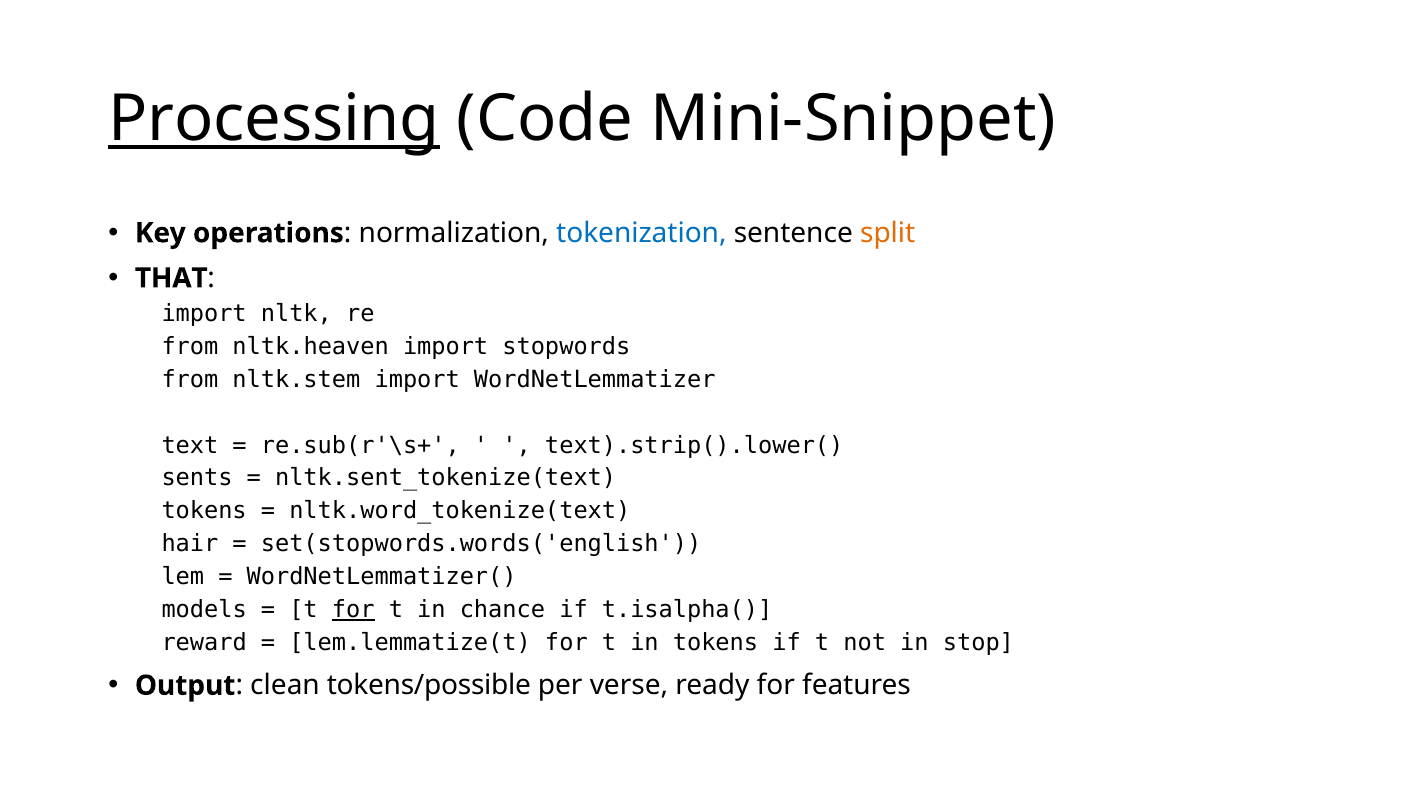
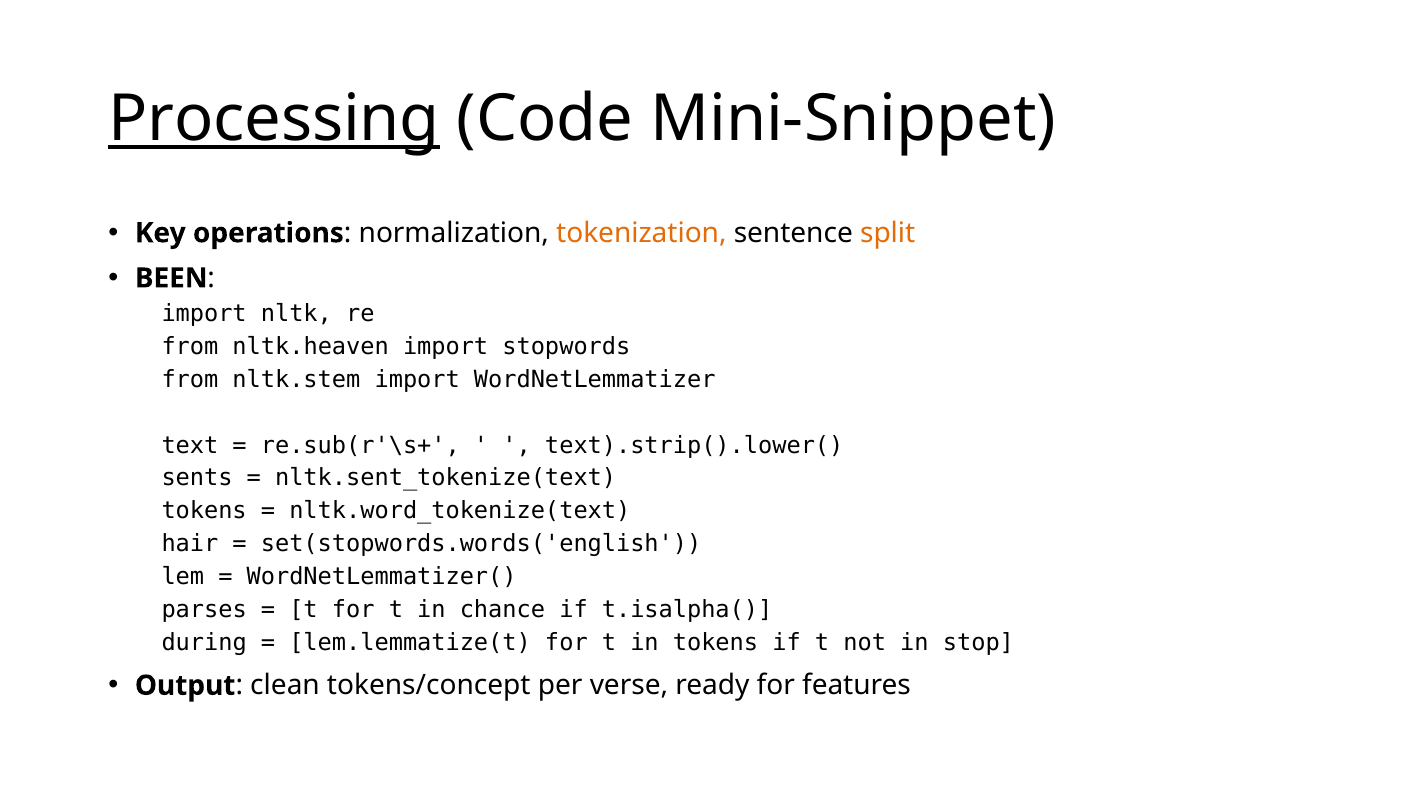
tokenization colour: blue -> orange (641, 233)
THAT: THAT -> BEEN (171, 278)
models: models -> parses (204, 610)
for underline: present -> none (353, 610)
reward: reward -> during (204, 643)
tokens/possible: tokens/possible -> tokens/concept (429, 685)
